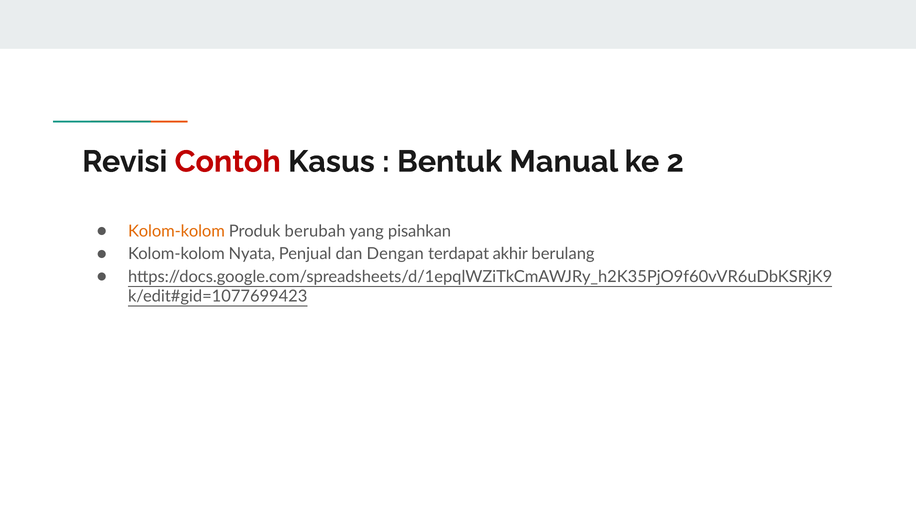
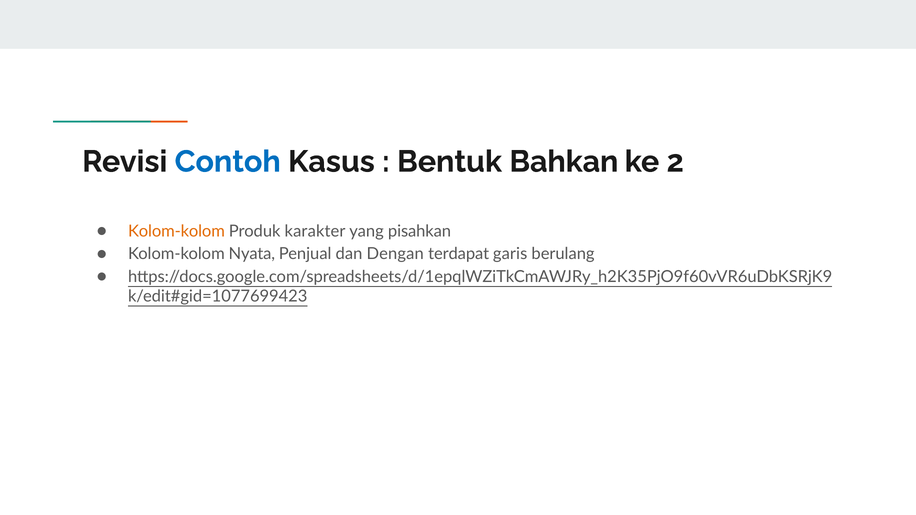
Contoh colour: red -> blue (228, 162)
Manual: Manual -> Bahkan (564, 162)
berubah: berubah -> karakter (315, 231)
akhir: akhir -> garis (510, 254)
